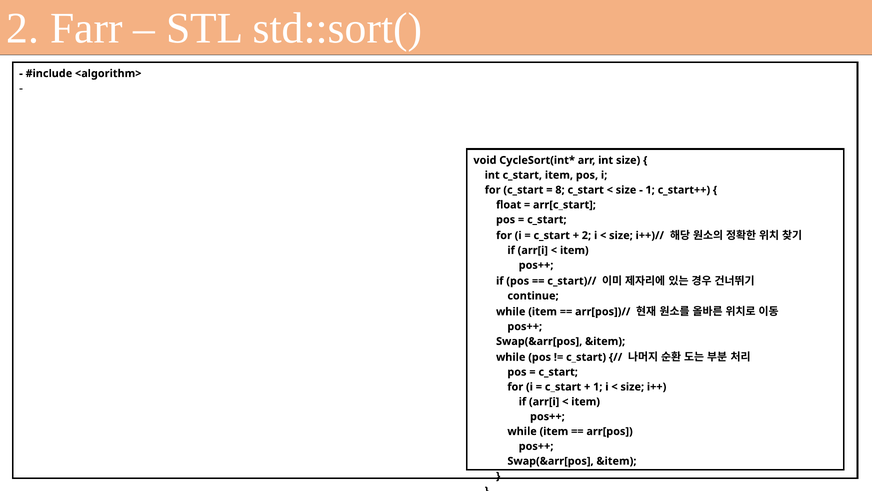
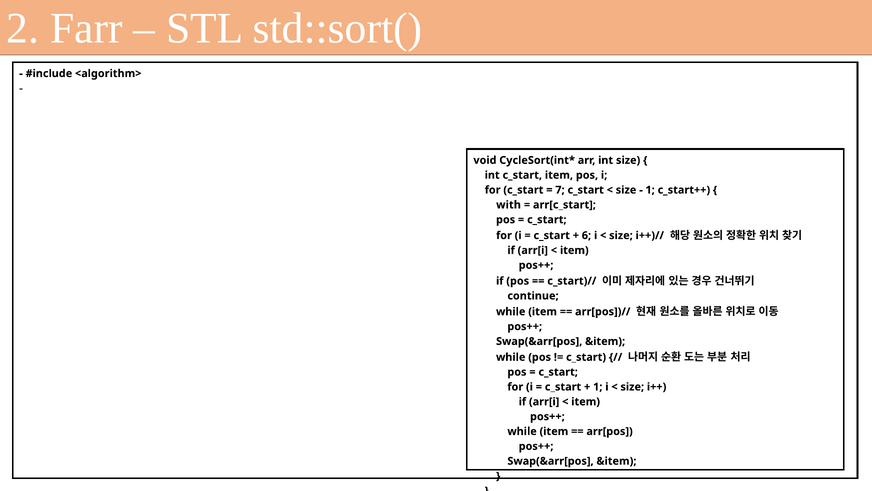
8: 8 -> 7 (560, 190)
float: float -> with (509, 205)
2: 2 -> 6 (586, 235)
